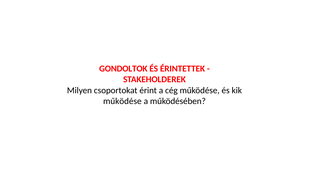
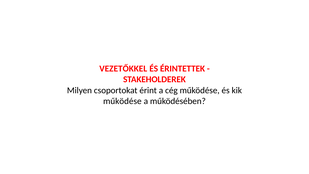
GONDOLTOK: GONDOLTOK -> VEZETŐKKEL (123, 69)
